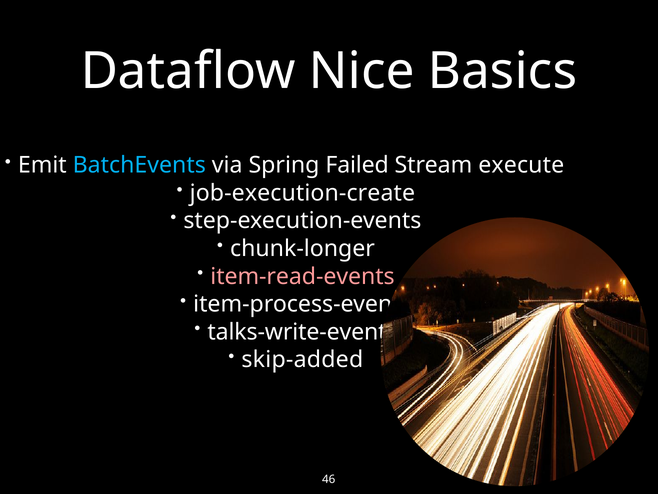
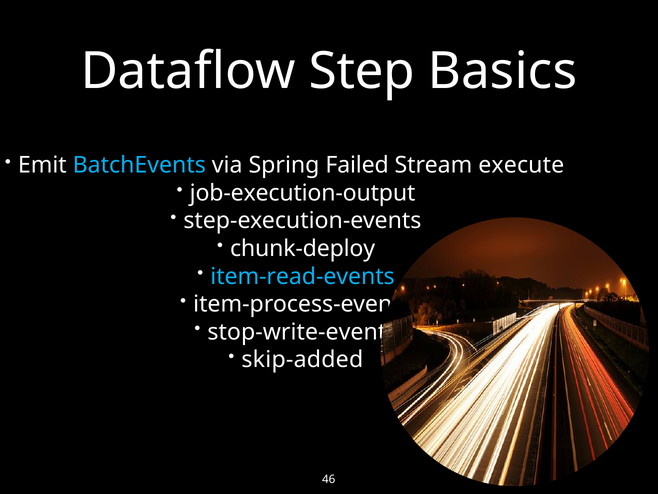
Nice: Nice -> Step (362, 71)
job-execution-create: job-execution-create -> job-execution-output (303, 193)
chunk-longer: chunk-longer -> chunk-deploy (303, 248)
item-read-events colour: pink -> light blue (302, 276)
talks-write-events: talks-write-events -> stop-write-events (302, 332)
